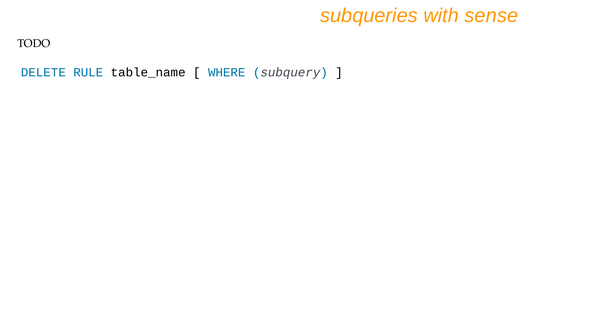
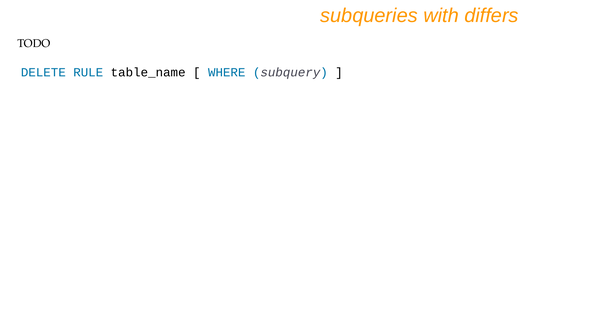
sense: sense -> differs (491, 16)
